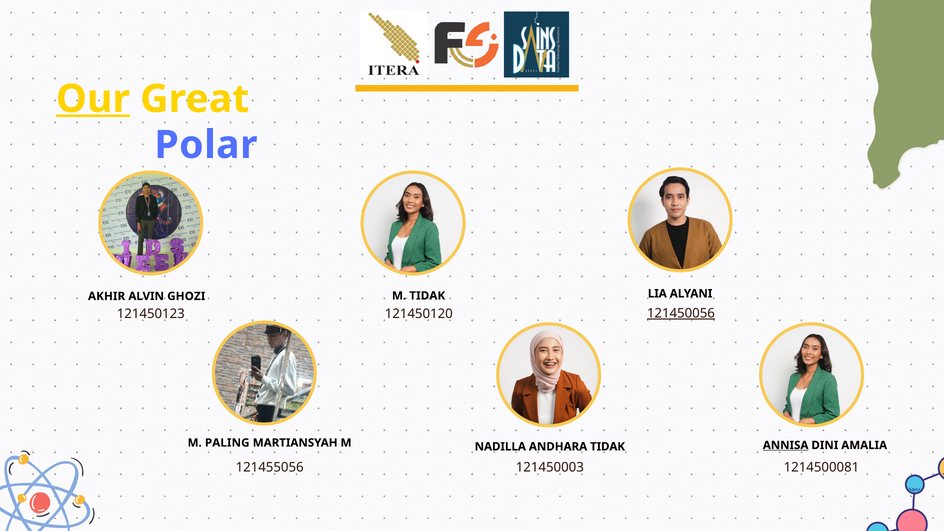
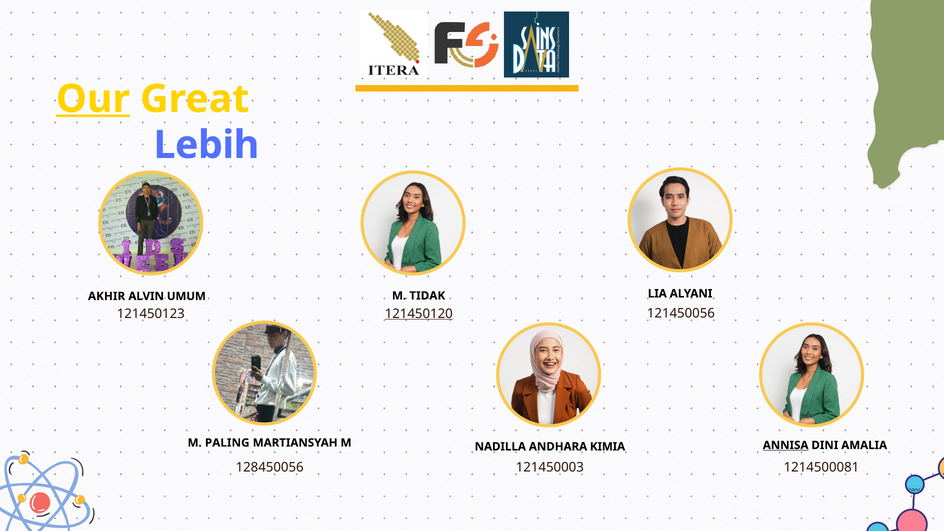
Polar: Polar -> Lebih (206, 145)
GHOZI: GHOZI -> UMUM (186, 296)
121450056 underline: present -> none (681, 313)
121450120 underline: none -> present (419, 314)
ANDHARA TIDAK: TIDAK -> KIMIA (608, 447)
121455056: 121455056 -> 128450056 (270, 468)
